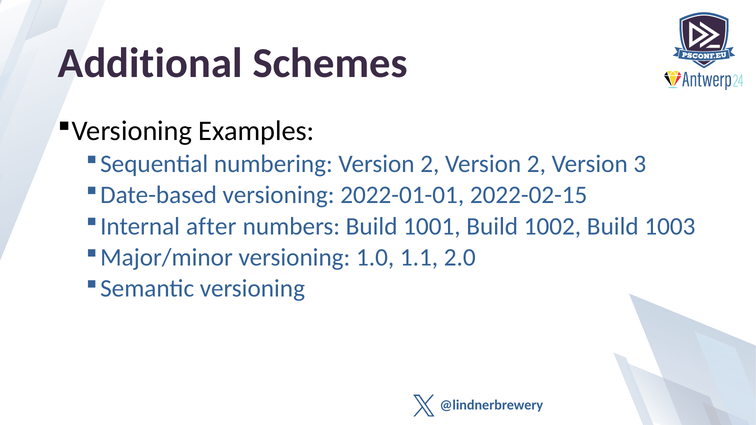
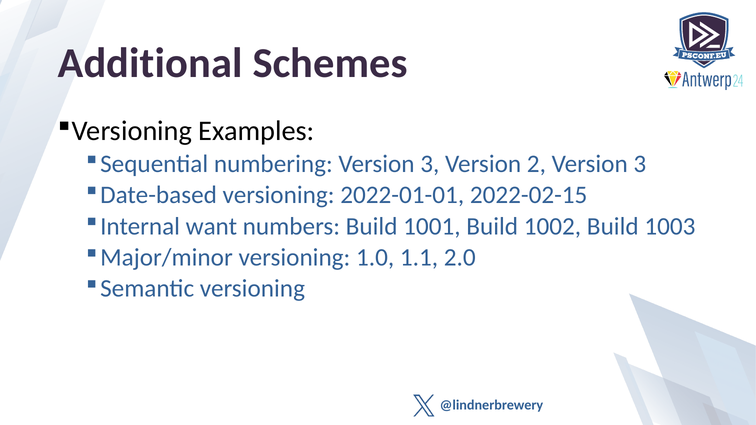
numbering Version 2: 2 -> 3 (430, 164)
after: after -> want (211, 226)
